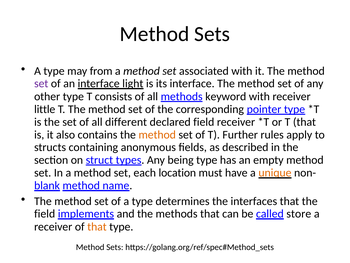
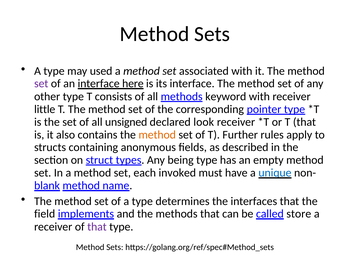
from: from -> used (101, 71)
light: light -> here (133, 83)
different: different -> unsigned (126, 122)
declared field: field -> look (204, 122)
location: location -> invoked (177, 172)
unique colour: orange -> blue (275, 172)
that colour: orange -> purple (97, 226)
